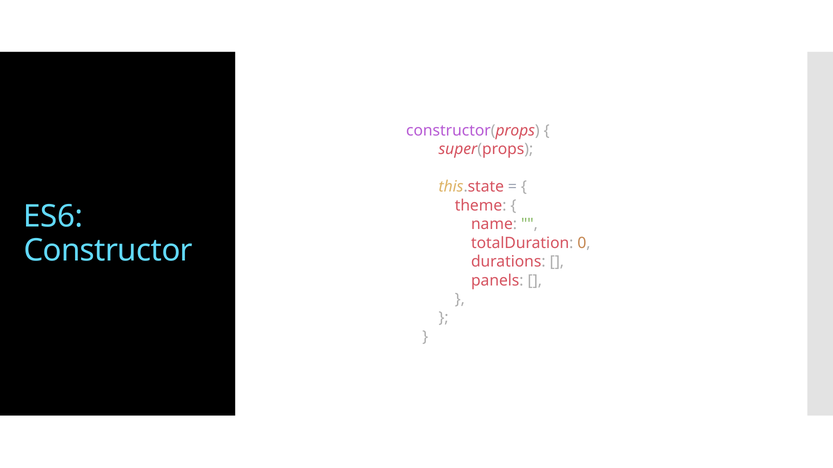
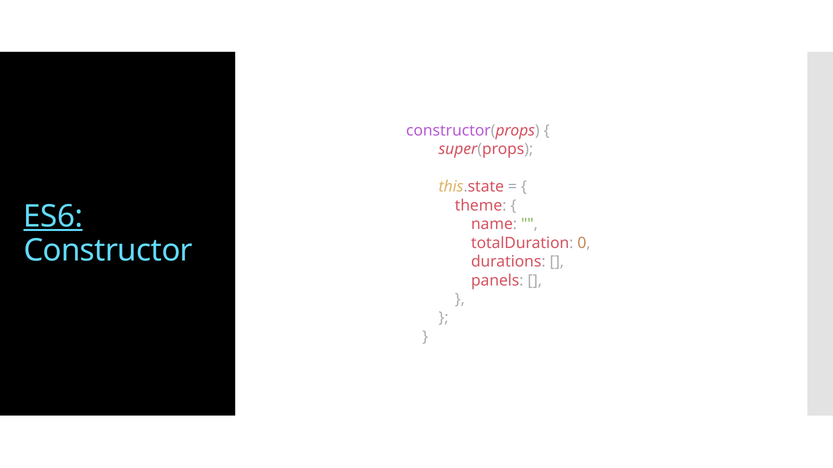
ES6 underline: none -> present (53, 217)
